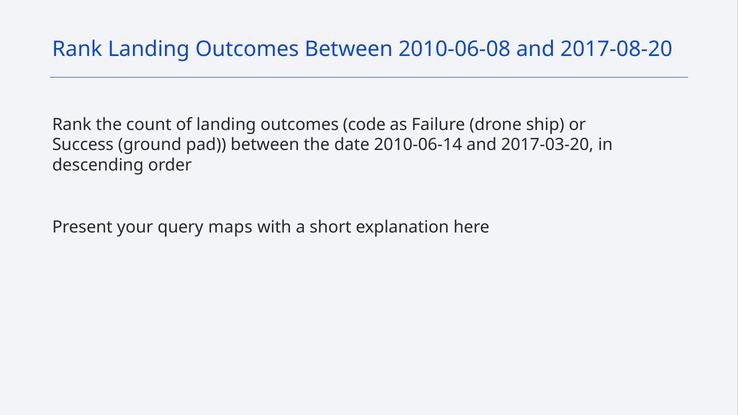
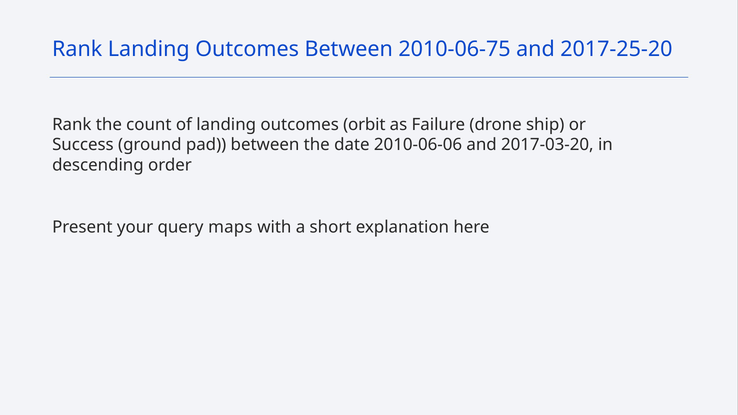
2010-06-08: 2010-06-08 -> 2010-06-75 (455, 49)
2017-08-20: 2017-08-20 -> 2017-25-20 (616, 49)
code: code -> orbit (364, 125)
2010-06-14: 2010-06-14 -> 2010-06-06 (418, 145)
